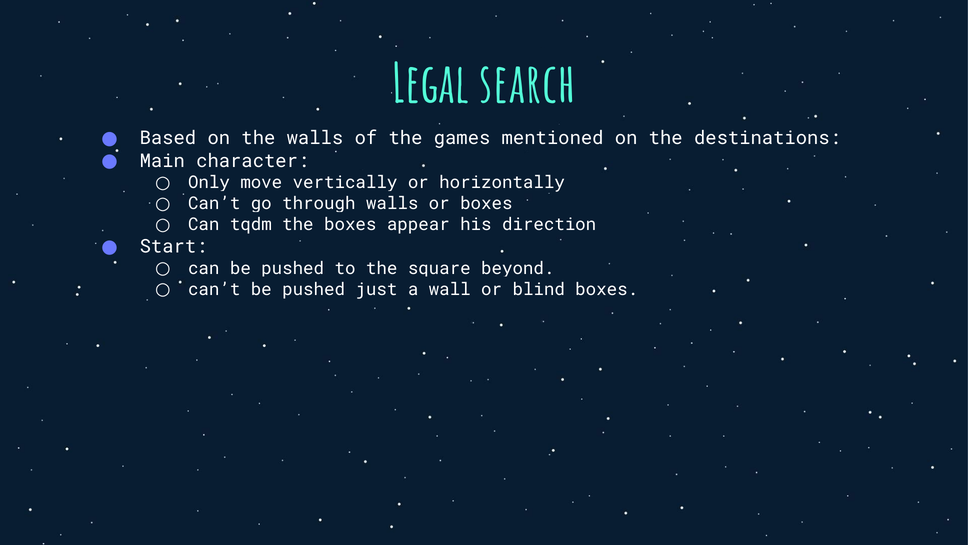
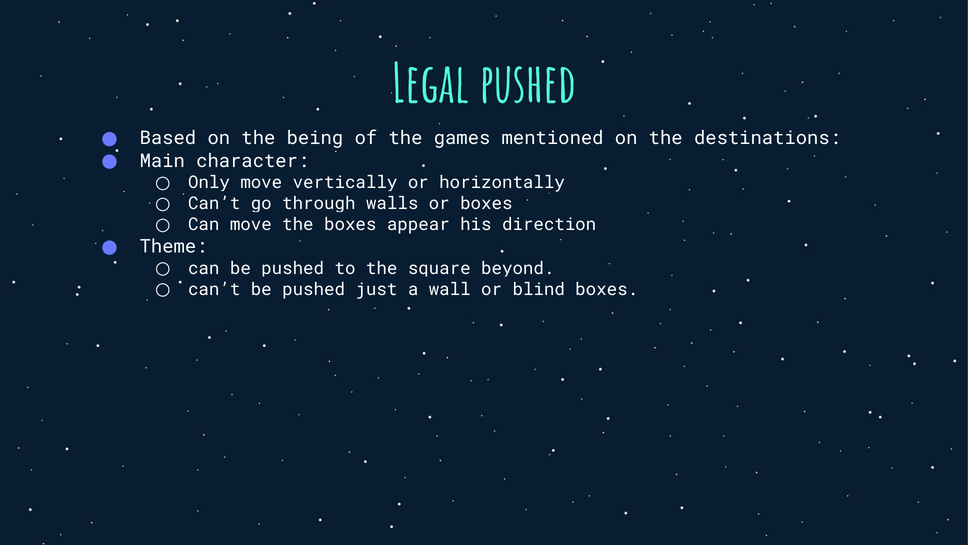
Legal search: search -> pushed (528, 85)
walls: walls -> being (315, 138)
Can tqdm: tqdm -> move (251, 224)
Start: Start -> Theme (174, 246)
